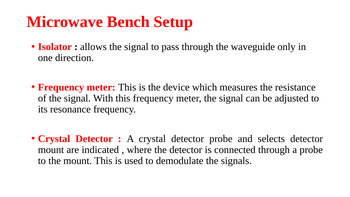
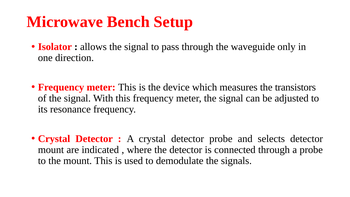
resistance: resistance -> transistors (295, 87)
